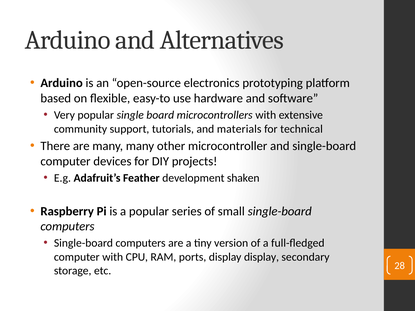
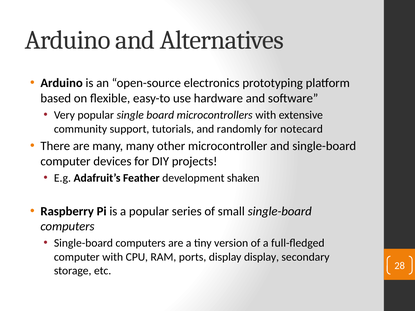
materials: materials -> randomly (239, 129)
technical: technical -> notecard (302, 129)
